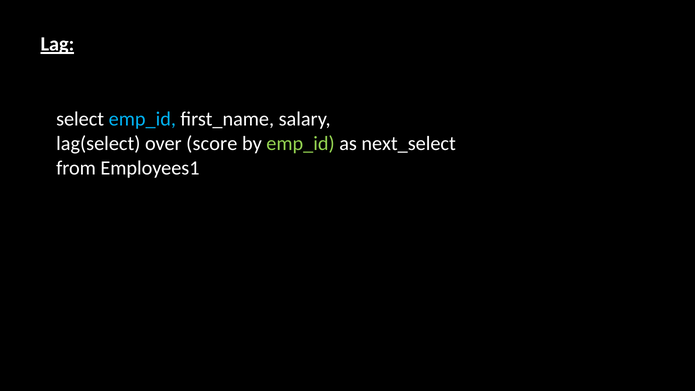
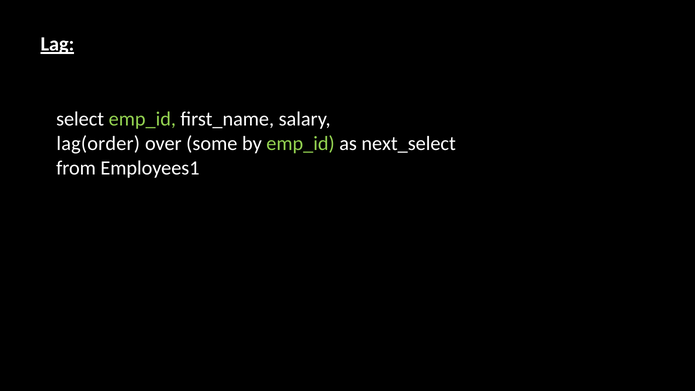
emp_id colour: light blue -> light green (142, 119)
lag(select: lag(select -> lag(order (98, 144)
score: score -> some (212, 144)
